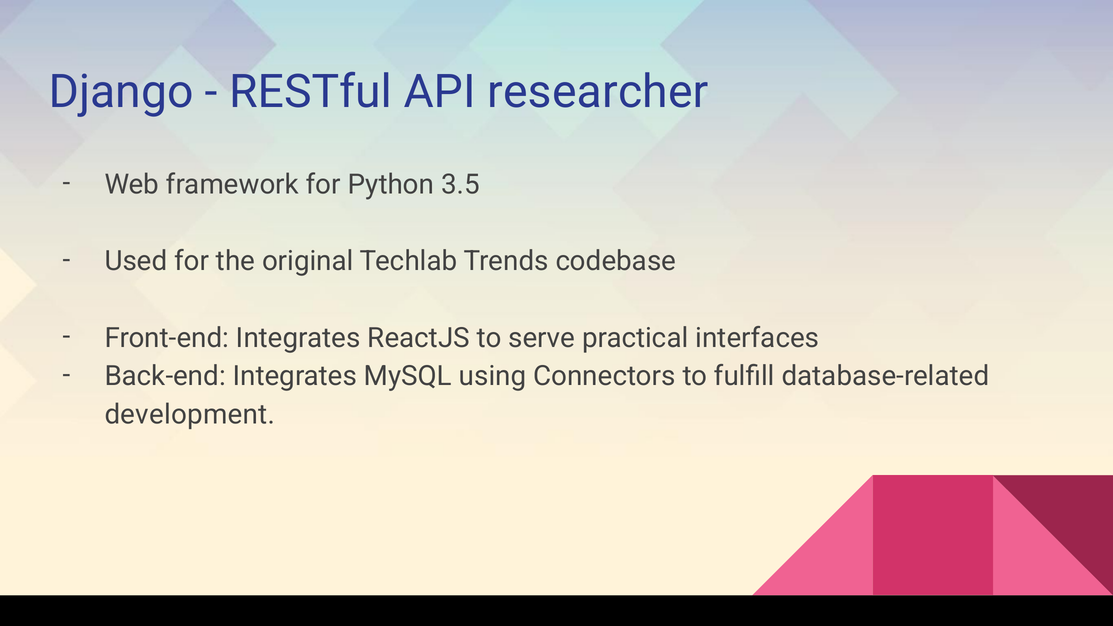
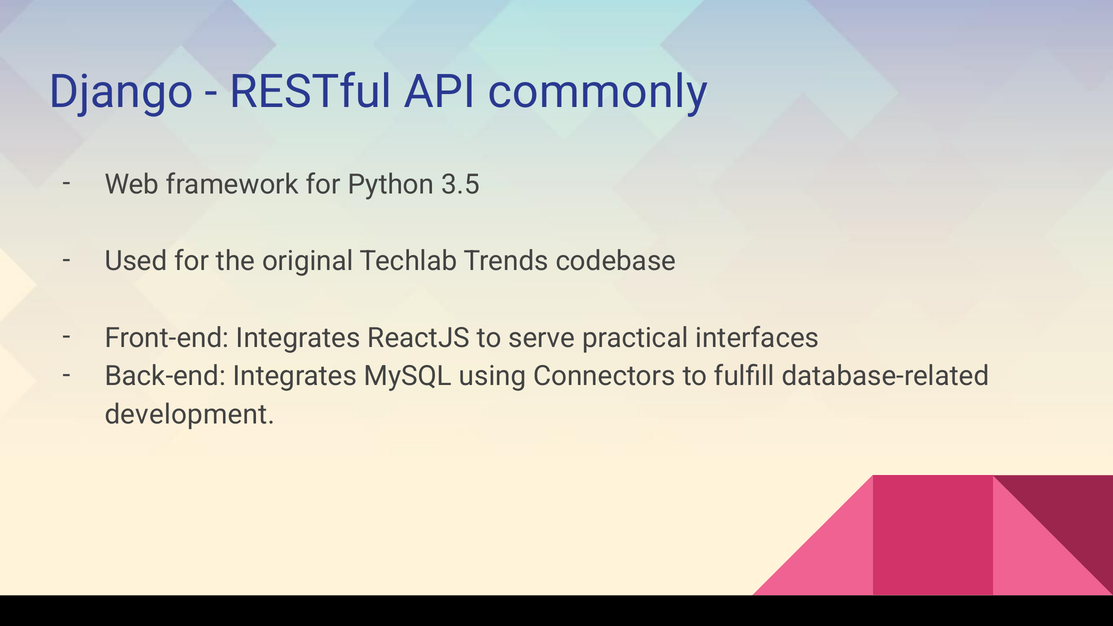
researcher: researcher -> commonly (598, 92)
